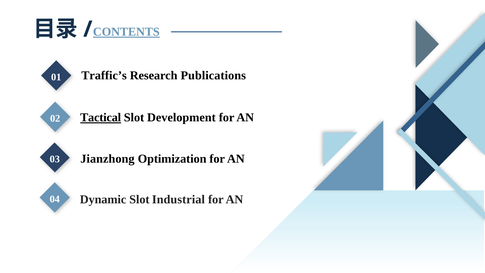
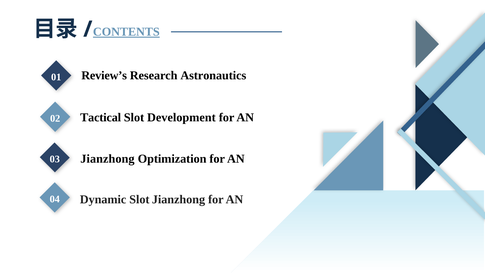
Traffic’s: Traffic’s -> Review’s (104, 76)
Publications: Publications -> Astronautics (213, 76)
Tactical underline: present -> none (101, 118)
Slot Industrial: Industrial -> Jianzhong (178, 199)
